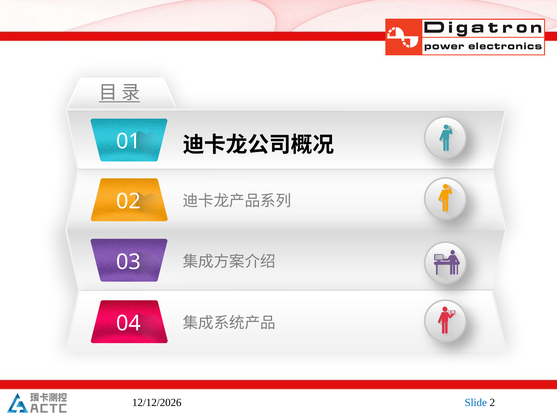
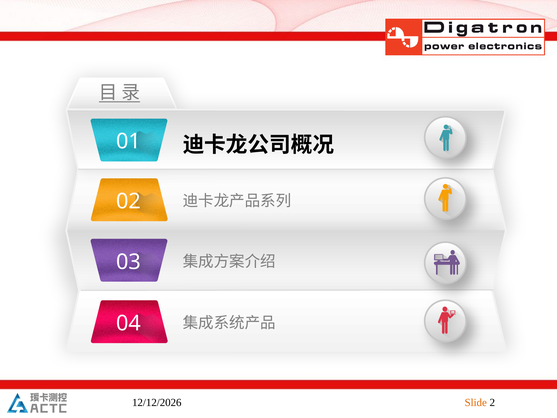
Slide colour: blue -> orange (476, 402)
